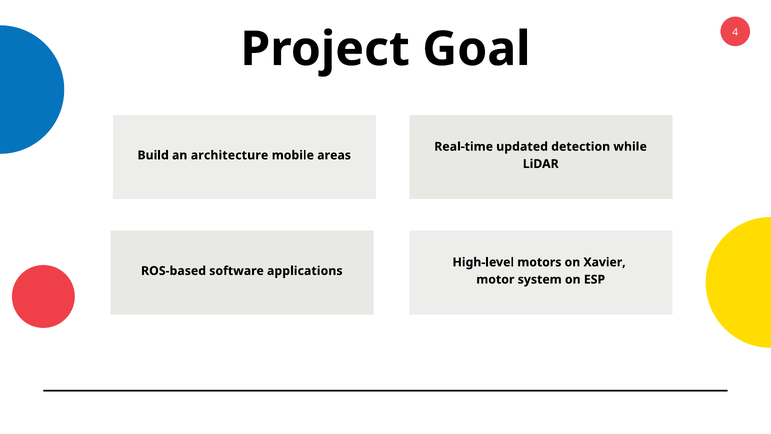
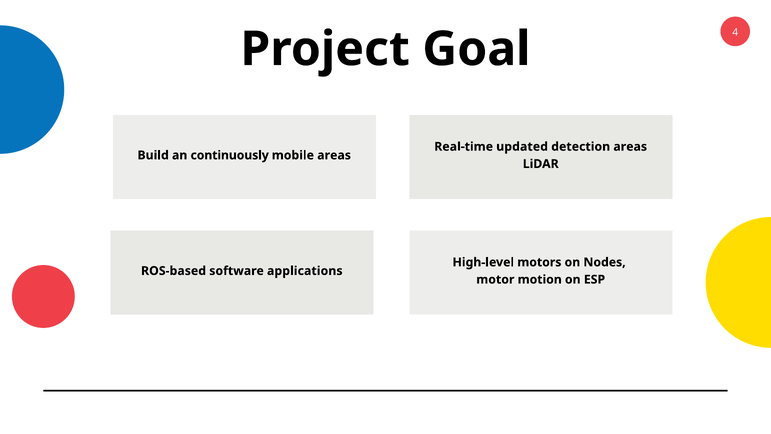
detection while: while -> areas (630, 147)
architecture: architecture -> continuously (230, 155)
Xavier: Xavier -> Nodes (605, 262)
system: system -> motion (540, 279)
